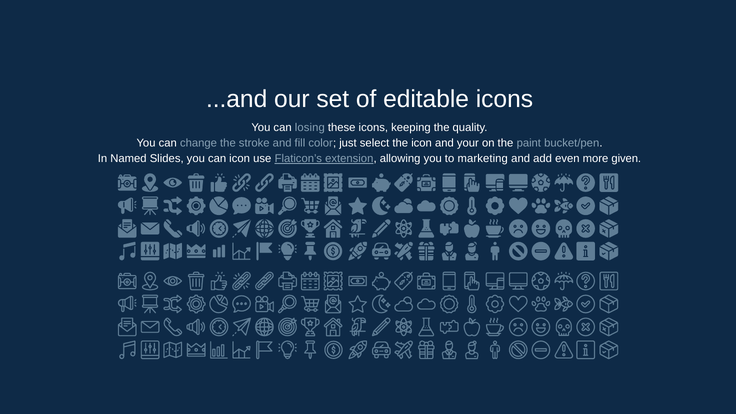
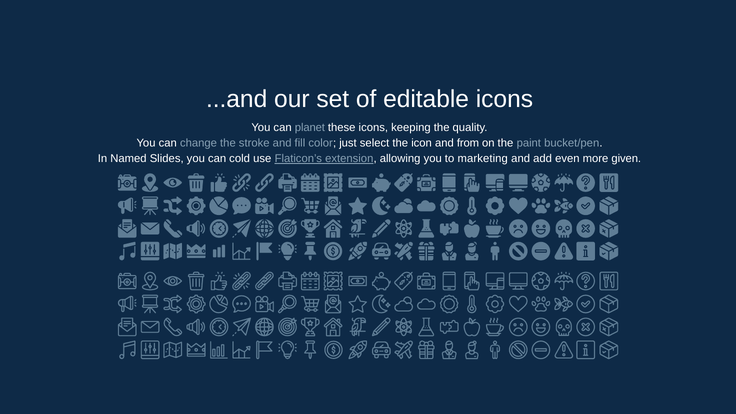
losing: losing -> planet (310, 128)
your: your -> from (468, 143)
can icon: icon -> cold (240, 159)
